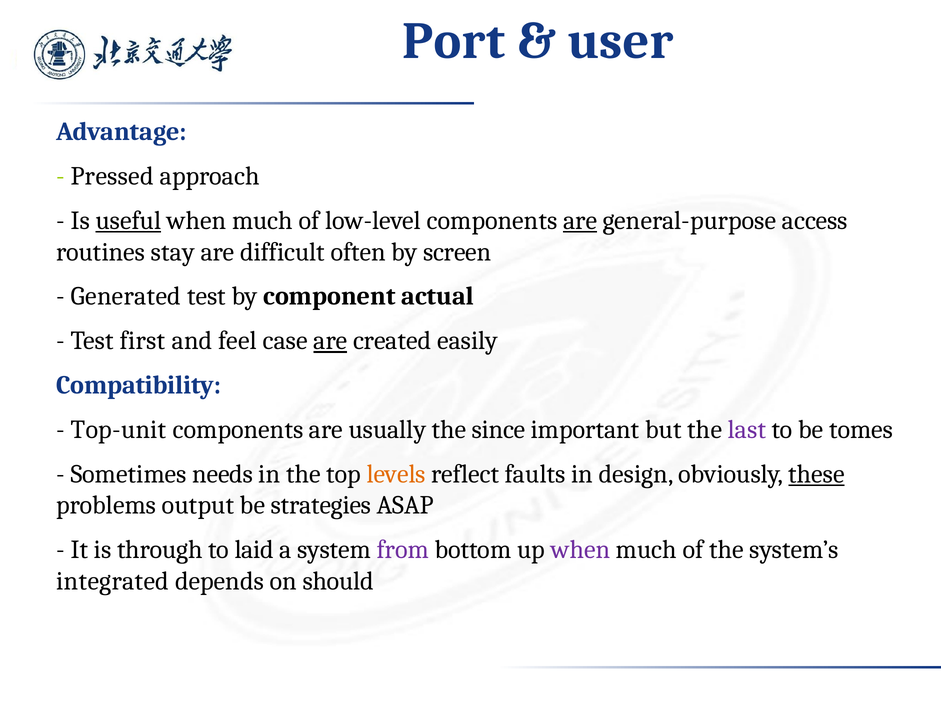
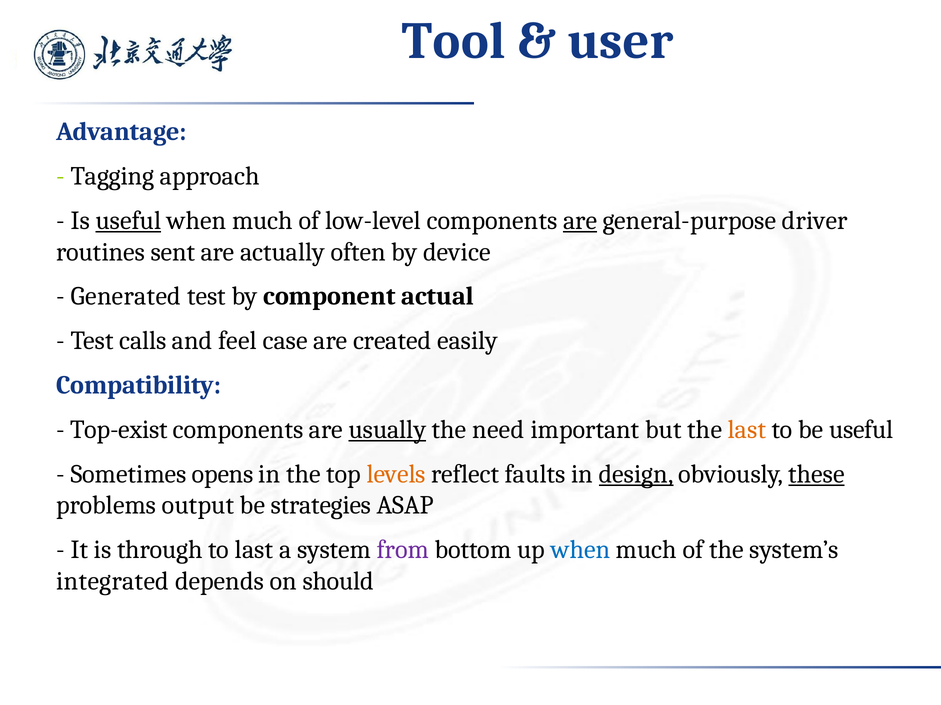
Port: Port -> Tool (454, 41)
Pressed: Pressed -> Tagging (112, 176)
access: access -> driver (815, 221)
stay: stay -> sent (173, 252)
difficult: difficult -> actually (282, 252)
screen: screen -> device (457, 252)
first: first -> calls (143, 341)
are underline: present -> none (330, 341)
Top-unit: Top-unit -> Top-exist (119, 430)
usually underline: none -> present (387, 430)
since: since -> need (498, 430)
last colour: purple -> orange (747, 430)
be tomes: tomes -> useful (861, 430)
needs: needs -> opens (223, 474)
design underline: none -> present (636, 474)
to laid: laid -> last (254, 550)
when colour: purple -> blue (580, 550)
